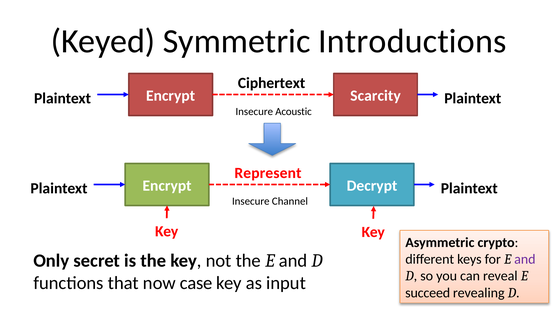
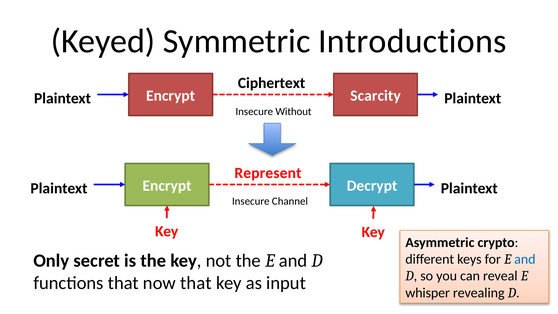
Acoustic: Acoustic -> Without (293, 111)
and colour: purple -> blue (525, 259)
now case: case -> that (196, 283)
succeed: succeed -> whisper (428, 293)
